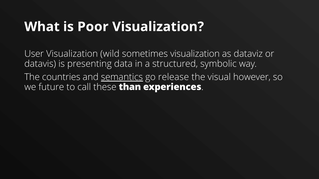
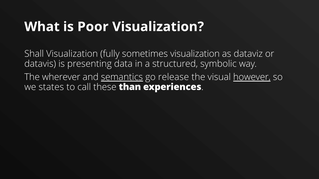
User: User -> Shall (34, 54)
wild: wild -> fully (110, 54)
countries: countries -> wherever (61, 77)
however underline: none -> present (252, 77)
future: future -> states (51, 87)
